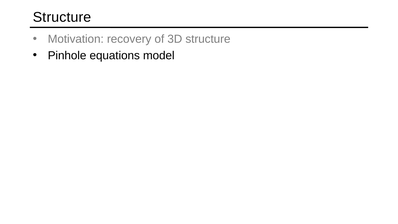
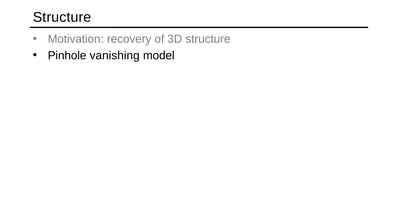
equations: equations -> vanishing (115, 55)
